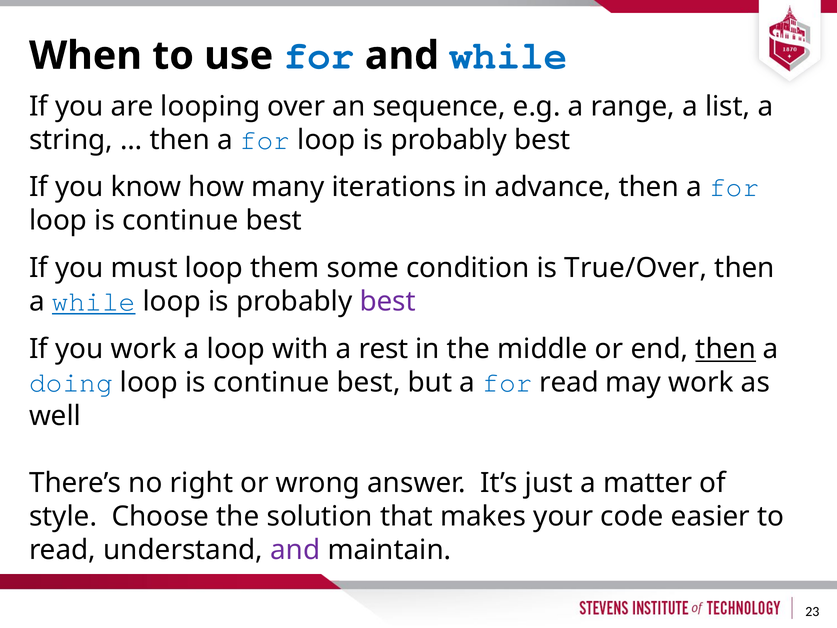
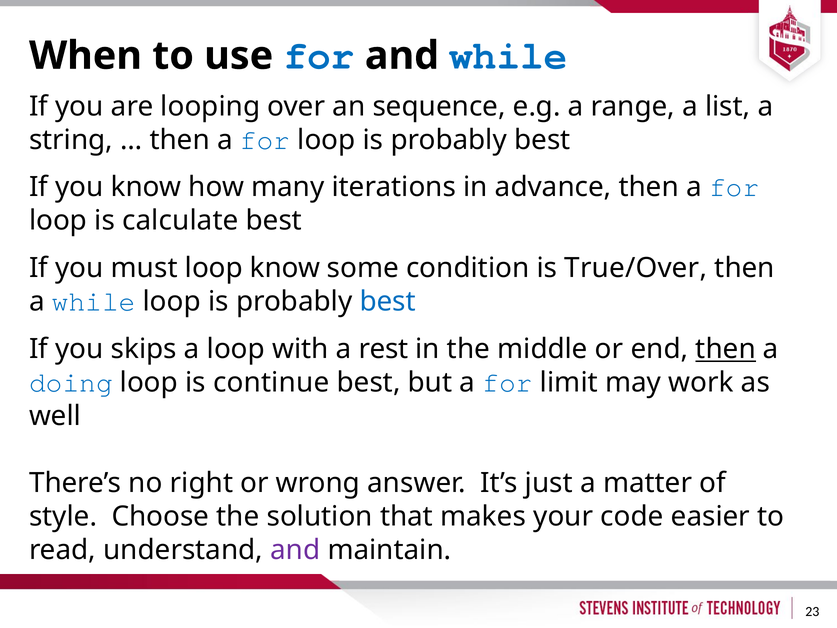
continue: continue -> calculate (180, 221)
loop them: them -> know (285, 268)
while underline: present -> none (94, 302)
best colour: purple -> blue (388, 302)
you work: work -> skips (144, 349)
for read: read -> limit (569, 382)
